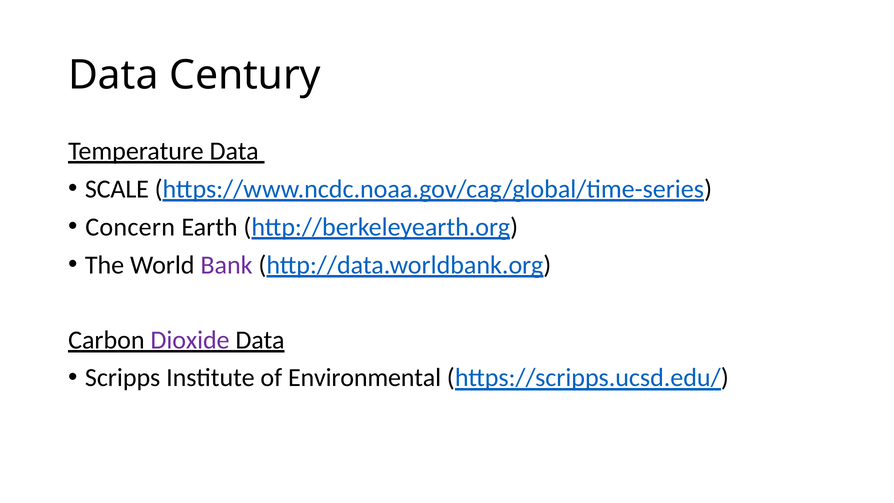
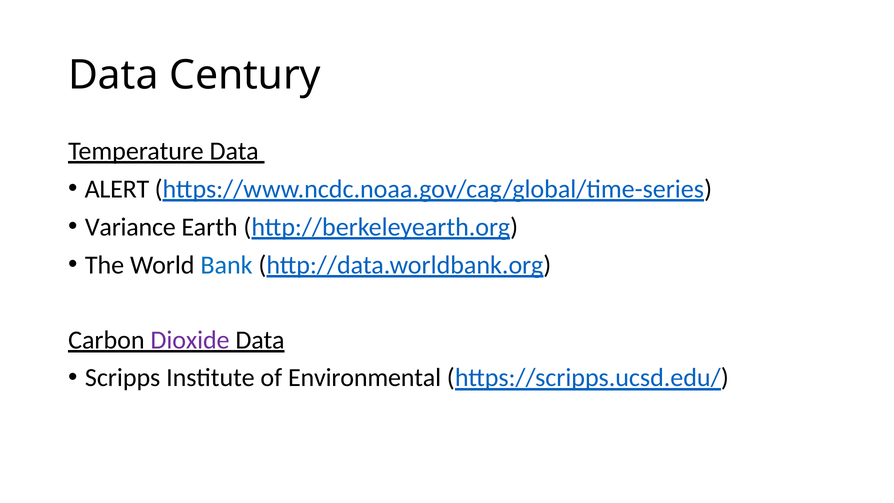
SCALE: SCALE -> ALERT (117, 189)
Concern: Concern -> Variance (130, 227)
Bank colour: purple -> blue (226, 265)
